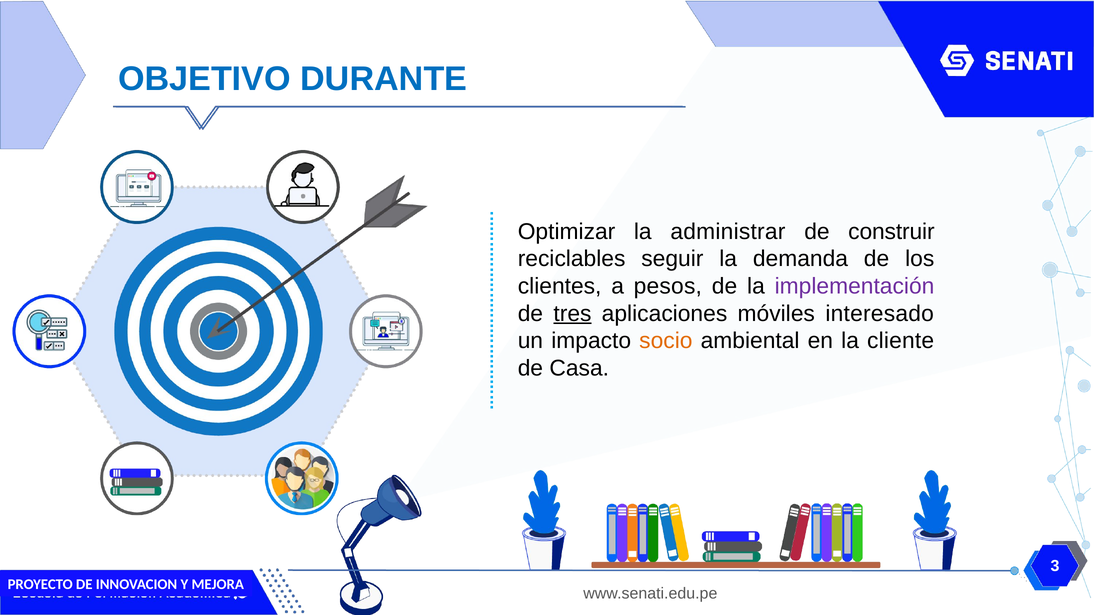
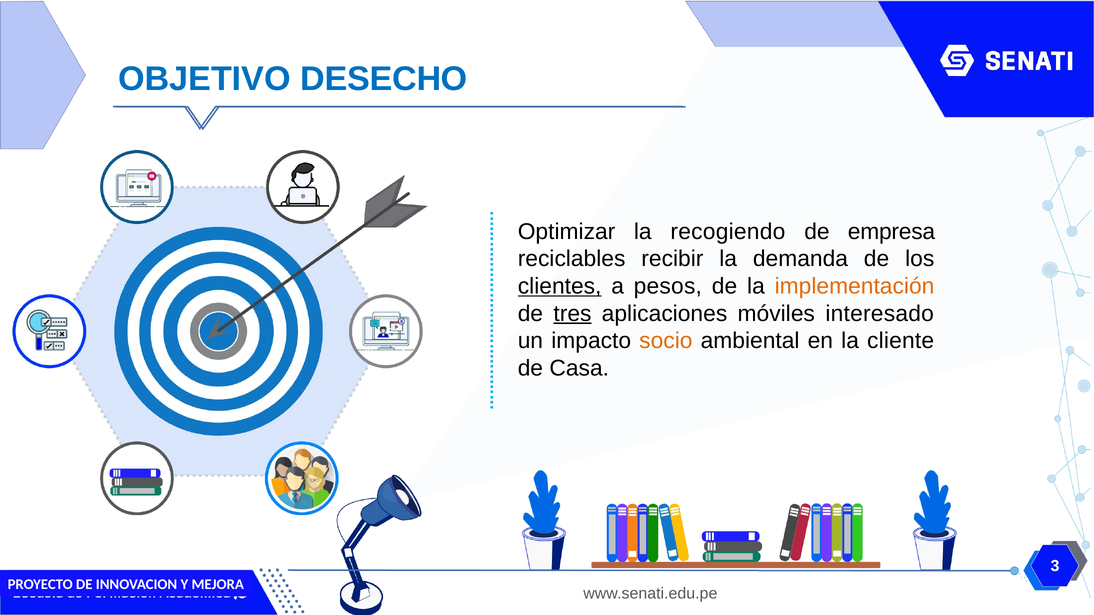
DURANTE: DURANTE -> DESECHO (384, 79)
administrar: administrar -> recogiendo (728, 232)
construir: construir -> empresa (891, 232)
seguir: seguir -> recibir (672, 259)
clientes underline: none -> present (560, 286)
implementación colour: purple -> orange (855, 286)
